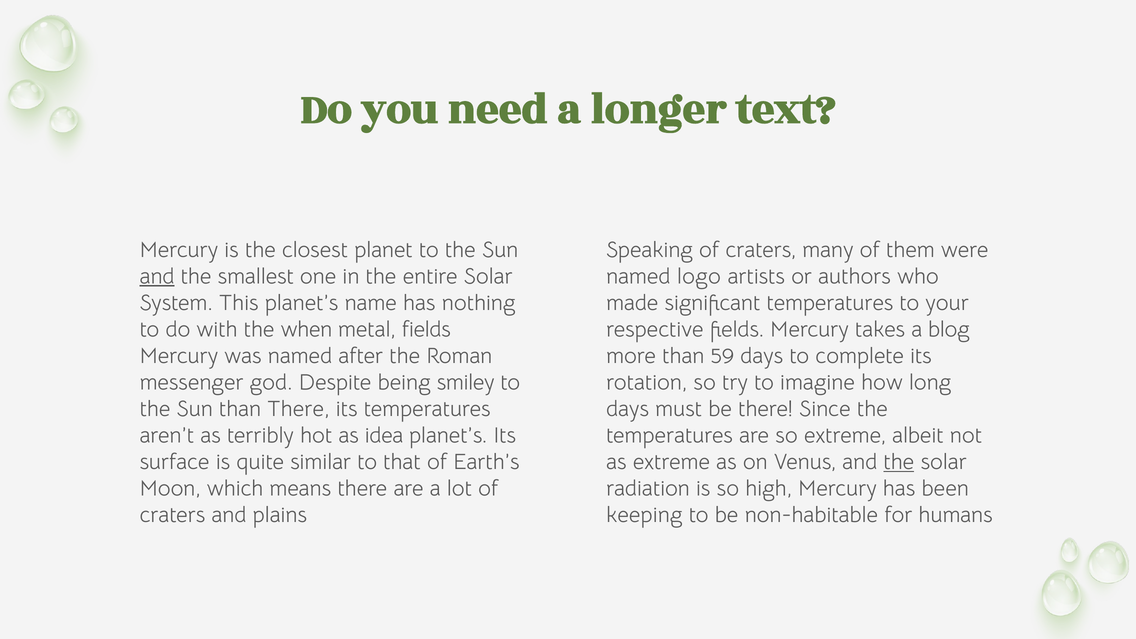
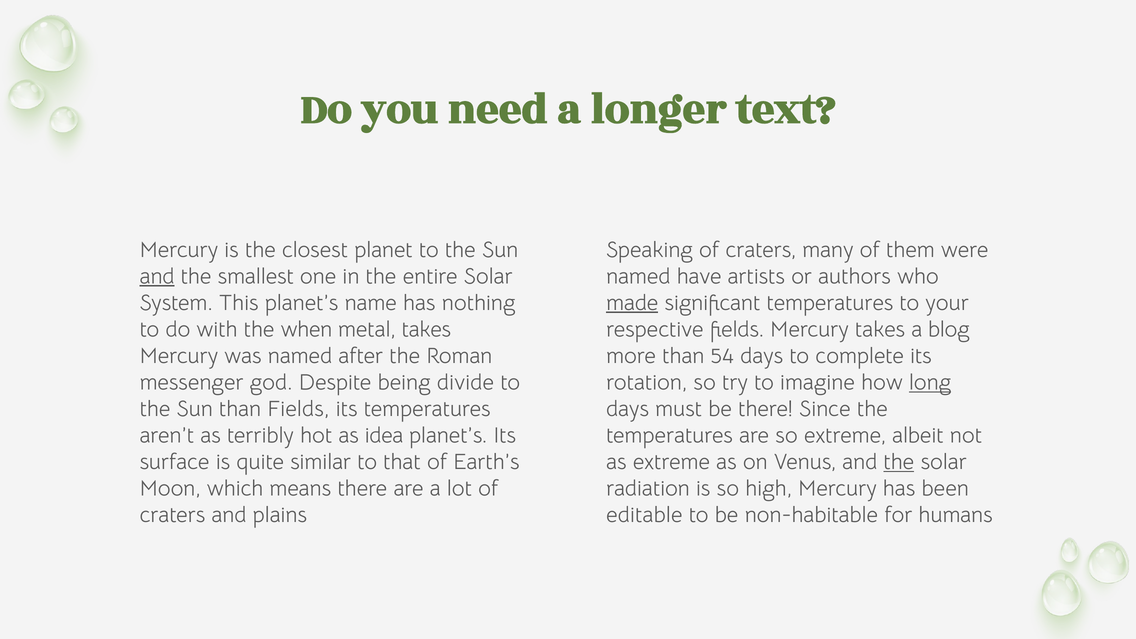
logo: logo -> have (699, 276)
made underline: none -> present (632, 303)
metal fields: fields -> takes (426, 329)
59: 59 -> 54 (722, 356)
smiley: smiley -> divide (465, 382)
long underline: none -> present (930, 382)
than There: There -> Fields (298, 409)
keeping: keeping -> editable (644, 515)
